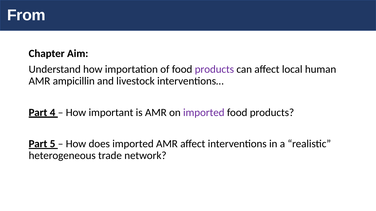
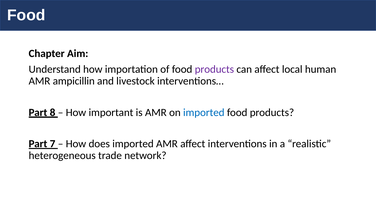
From: From -> Food (26, 15)
4: 4 -> 8 (53, 113)
imported colour: purple -> blue (204, 113)
5: 5 -> 7 (53, 144)
